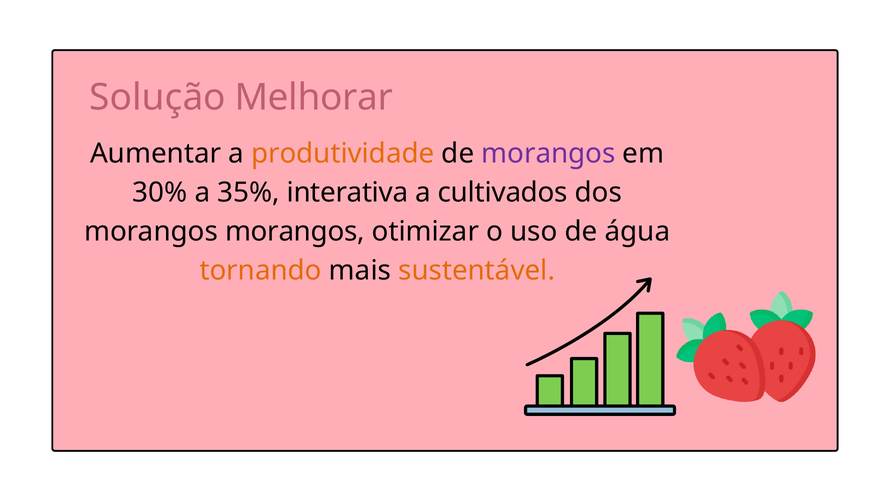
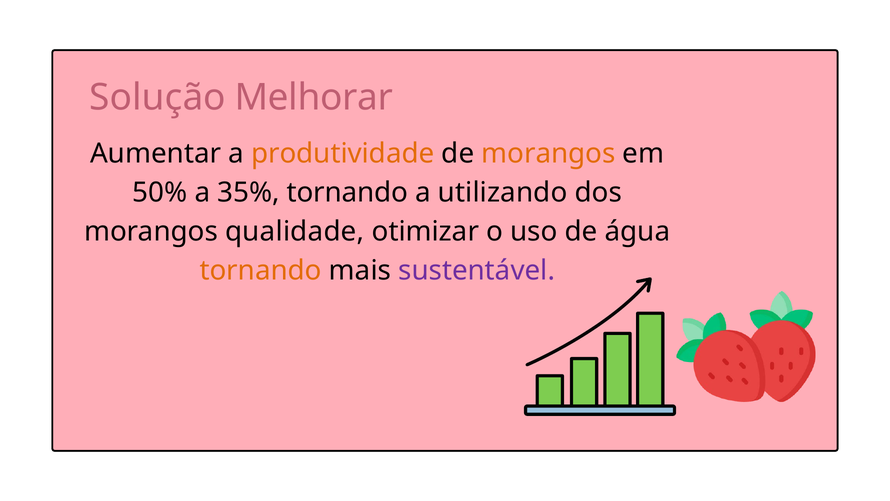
morangos colour: purple -> orange (548, 153)
30%: 30% -> 50% (160, 192)
35% interativa: interativa -> tornando (347, 192)
cultivados: cultivados -> utilizando (503, 192)
morangos morangos: morangos -> qualidade (295, 231)
sustentável colour: orange -> purple (477, 270)
